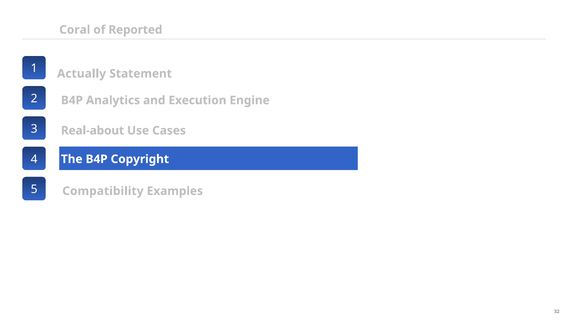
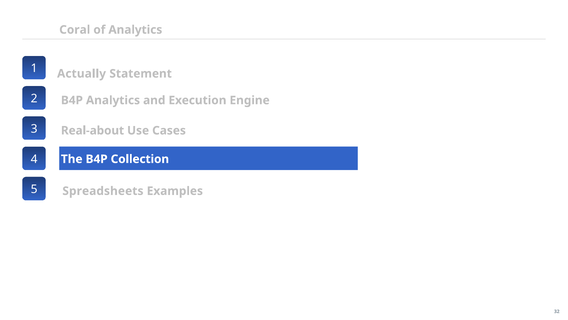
of Reported: Reported -> Analytics (135, 30)
Copyright: Copyright -> Collection (140, 159)
Compatibility: Compatibility -> Spreadsheets (103, 191)
